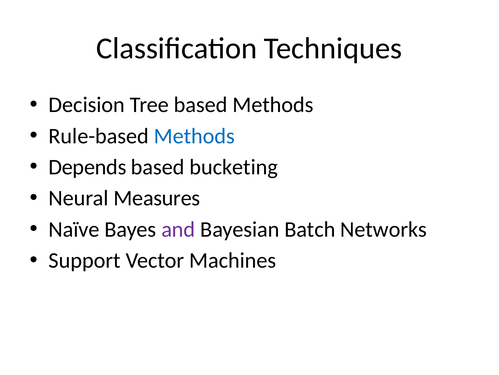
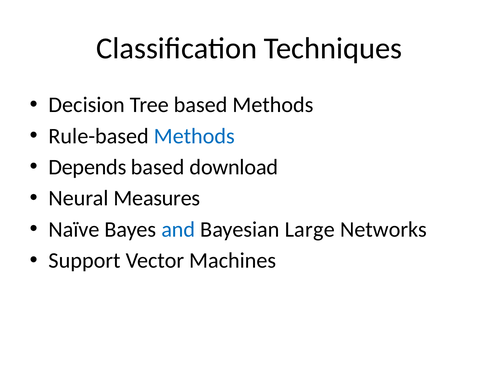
bucketing: bucketing -> download (234, 167)
and colour: purple -> blue (178, 229)
Batch: Batch -> Large (310, 229)
